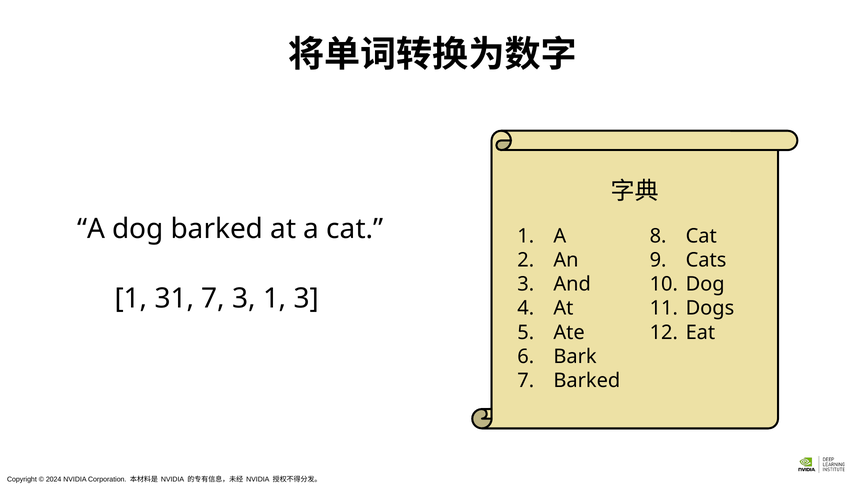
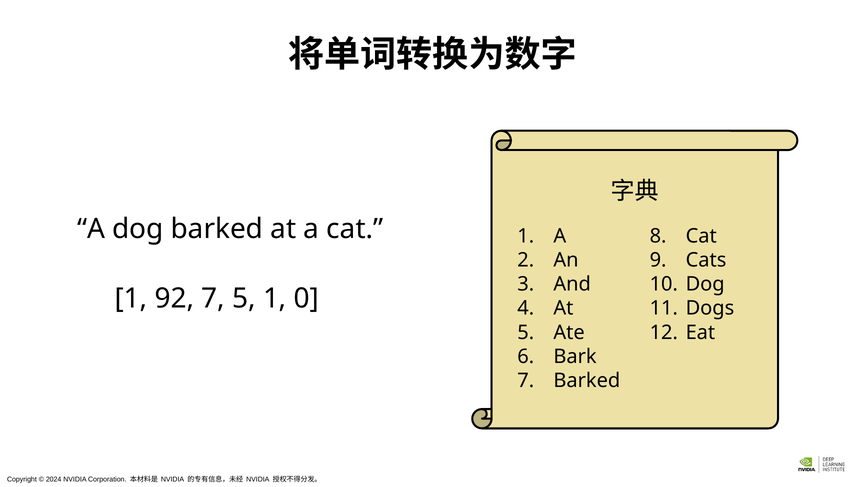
31: 31 -> 92 (174, 298)
7 3: 3 -> 5 (244, 298)
1 3: 3 -> 0 (306, 298)
